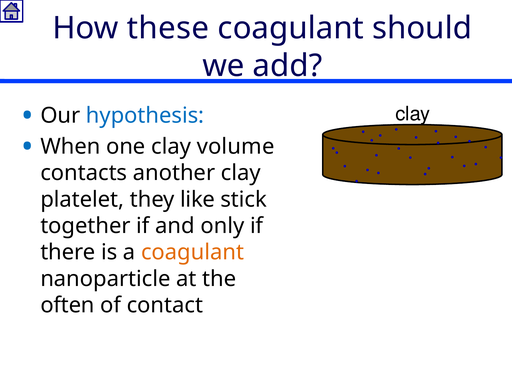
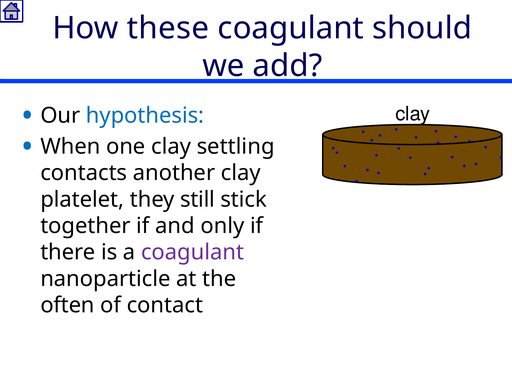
volume: volume -> settling (236, 146)
like: like -> still (198, 199)
coagulant colour: orange -> purple (193, 252)
